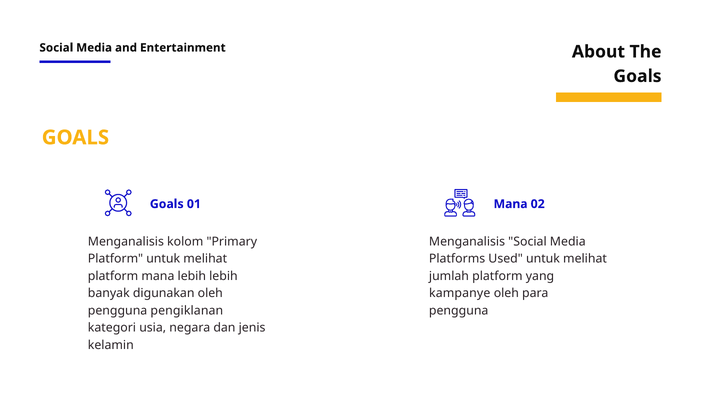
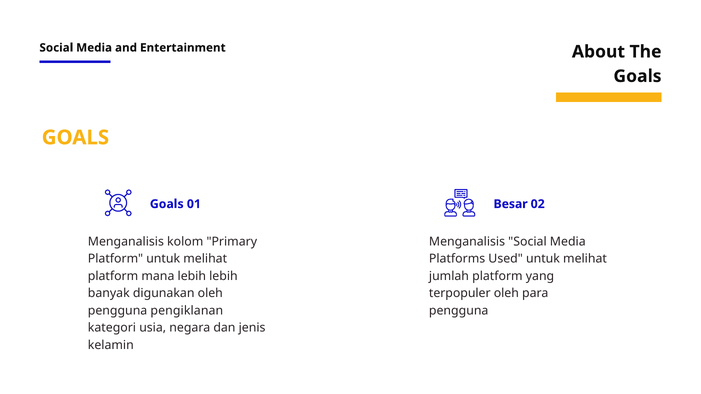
01 Mana: Mana -> Besar (511, 204)
kampanye: kampanye -> terpopuler (460, 293)
